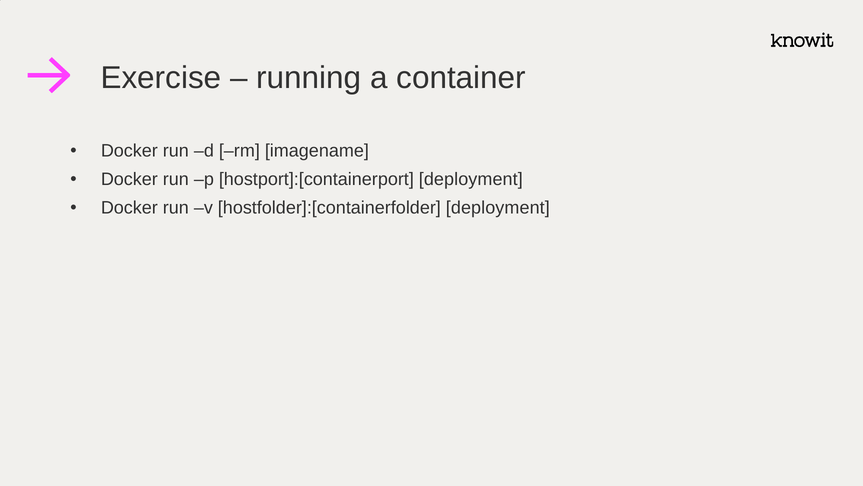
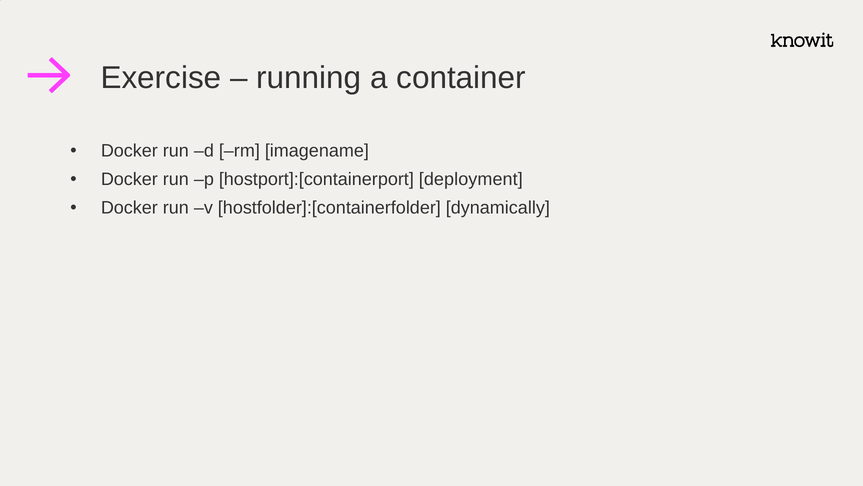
hostfolder]:[containerfolder deployment: deployment -> dynamically (498, 208)
